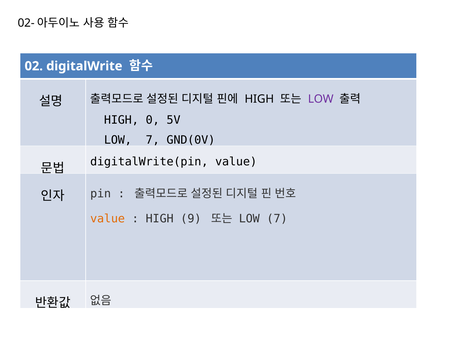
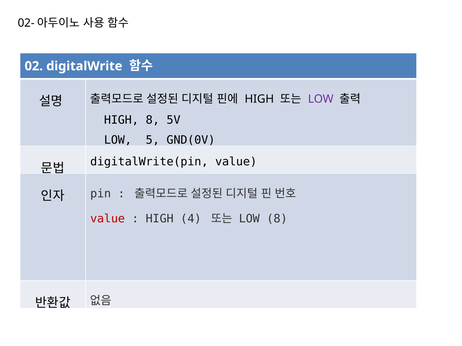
HIGH 0: 0 -> 8 (153, 120)
7: 7 -> 5 (153, 140)
value colour: orange -> red (108, 219)
9: 9 -> 4 (191, 219)
7: 7 -> 8 (277, 219)
